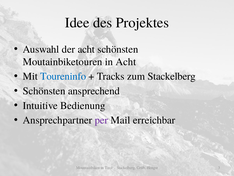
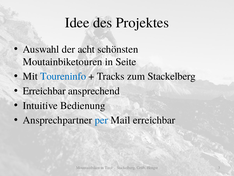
in Acht: Acht -> Seite (126, 62)
Schönsten: Schönsten -> Erreichbar (44, 91)
per colour: purple -> blue (101, 120)
